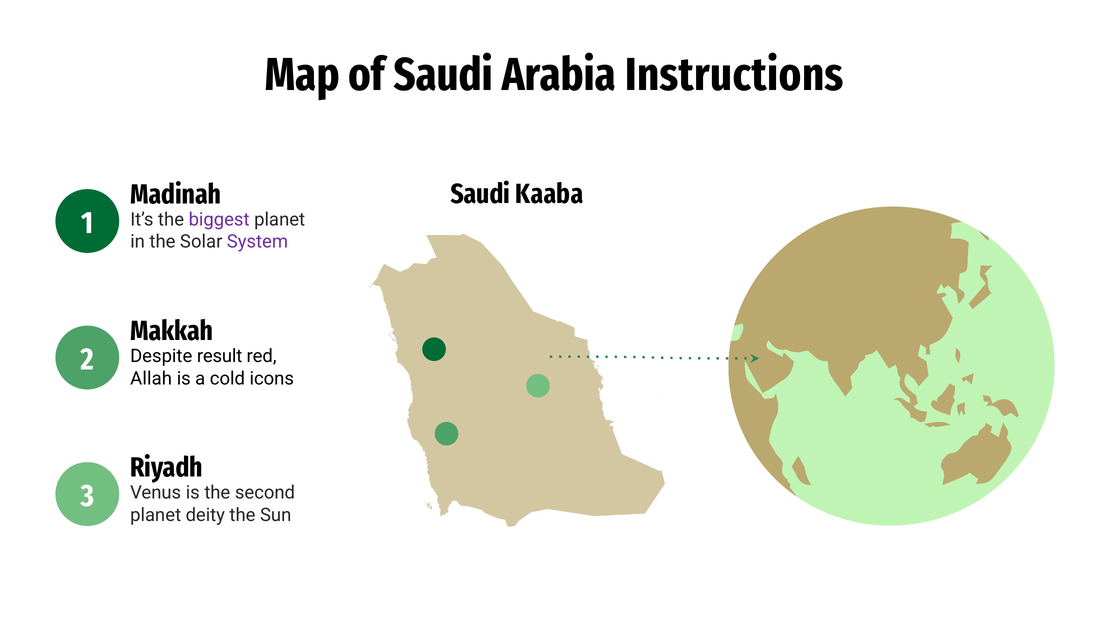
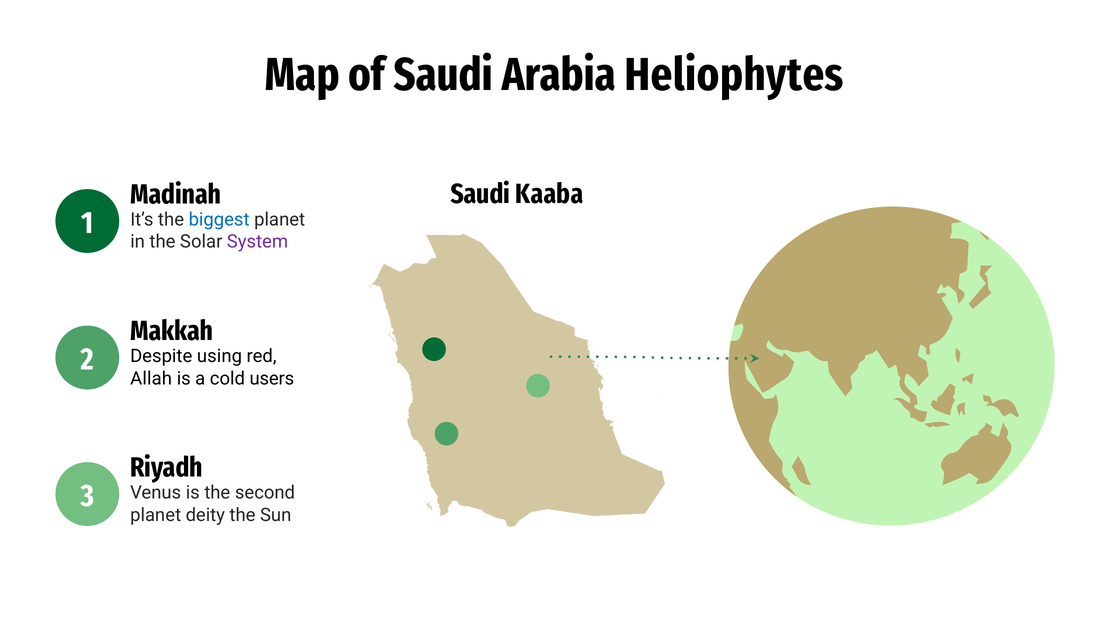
Instructions: Instructions -> Heliophytes (734, 75)
biggest colour: purple -> blue (219, 219)
result: result -> using (219, 356)
icons: icons -> users (272, 378)
